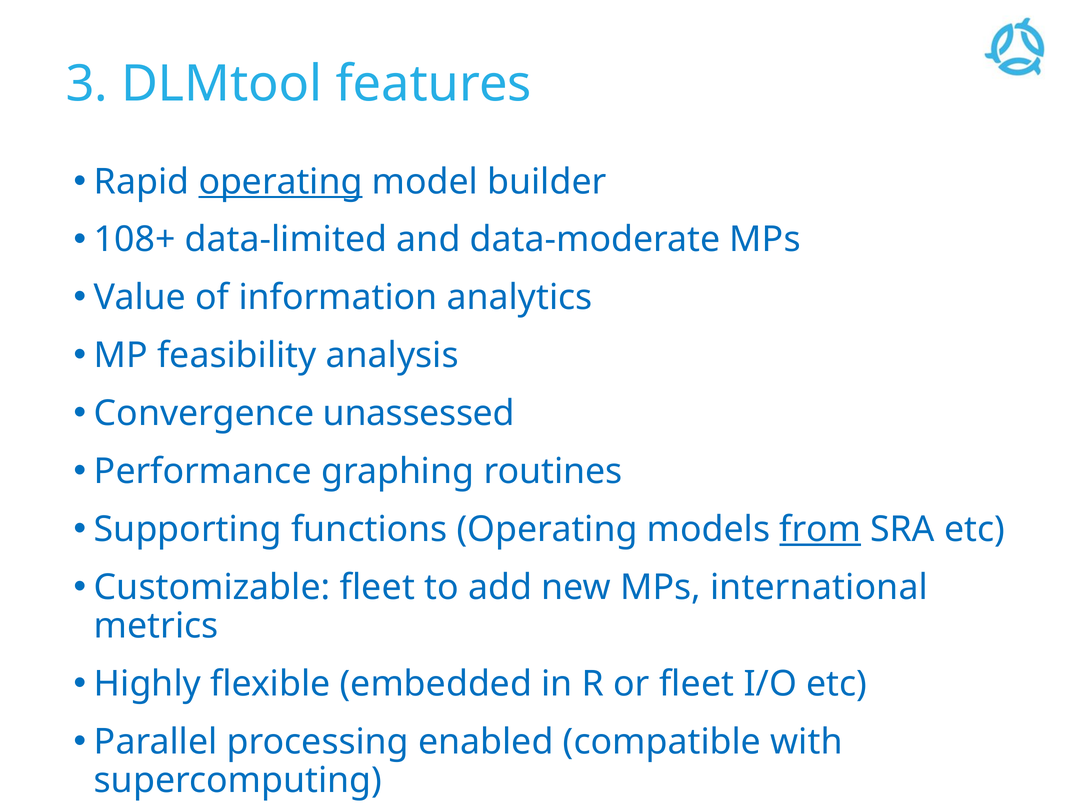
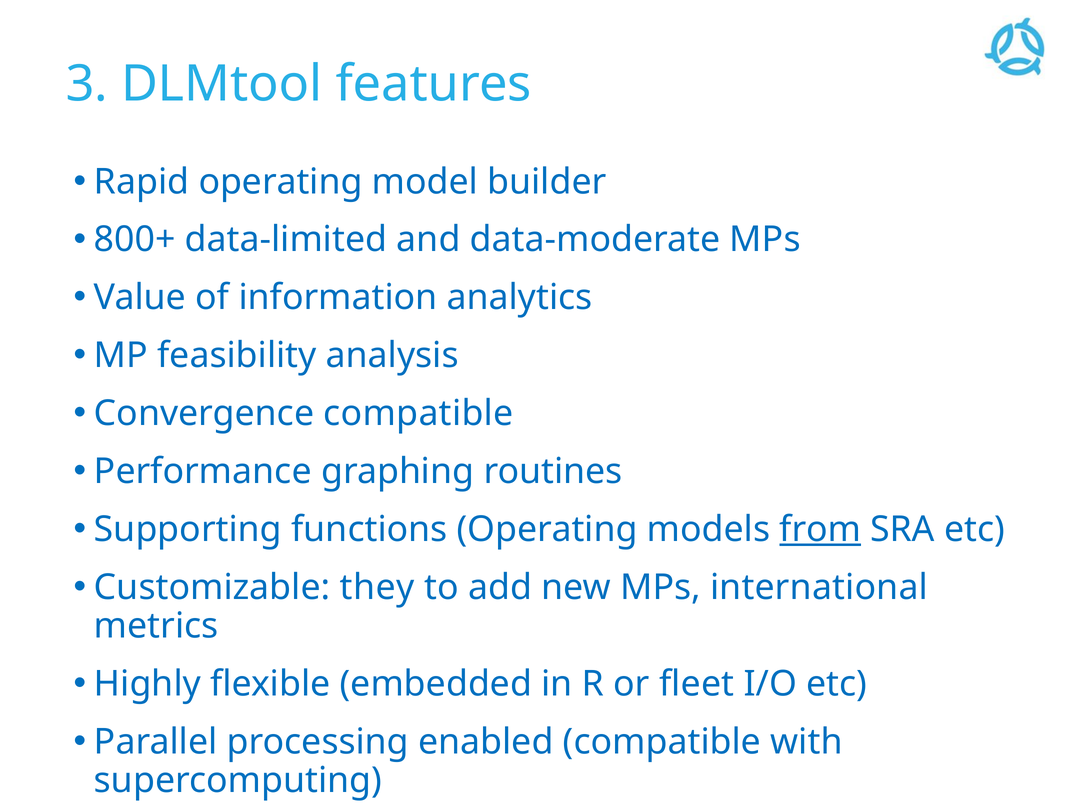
operating underline: present -> none (281, 182)
108+: 108+ -> 800+ (135, 239)
Convergence unassessed: unassessed -> compatible (418, 413)
Customizable fleet: fleet -> they (377, 587)
